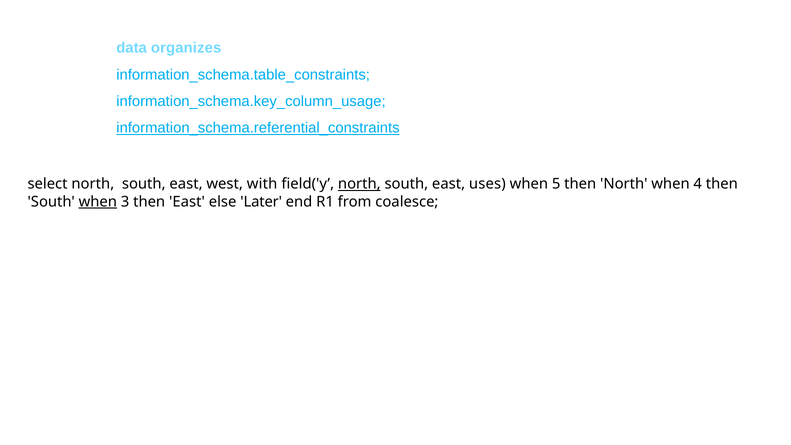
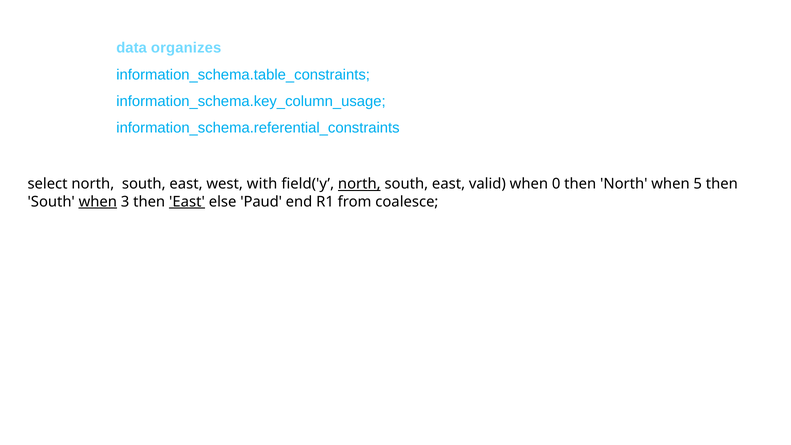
information_schema.referential_constraints underline: present -> none (258, 128)
uses: uses -> valid (487, 184)
5: 5 -> 0 (556, 184)
4: 4 -> 5 (698, 184)
East underline: none -> present (187, 202)
Later: Later -> Paud (261, 202)
